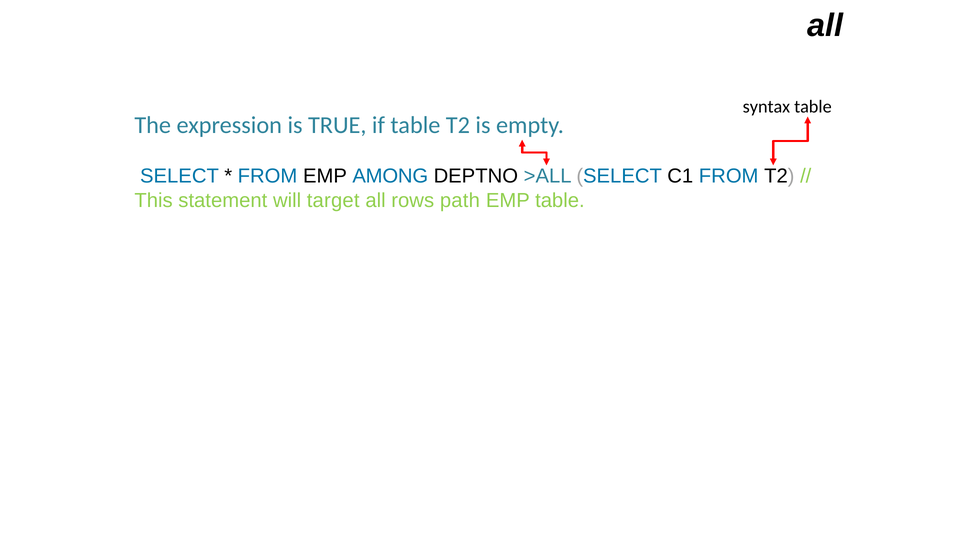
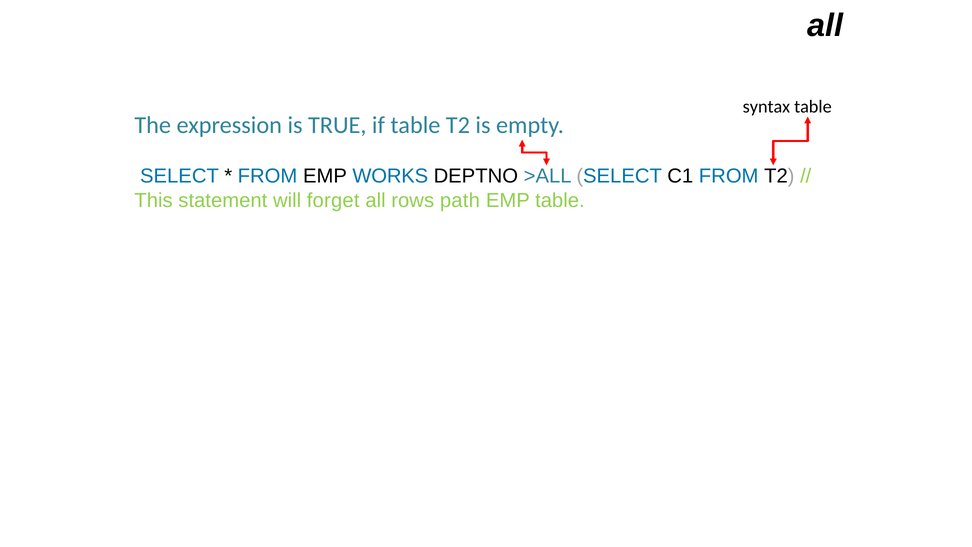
AMONG: AMONG -> WORKS (390, 176)
target: target -> forget (333, 201)
